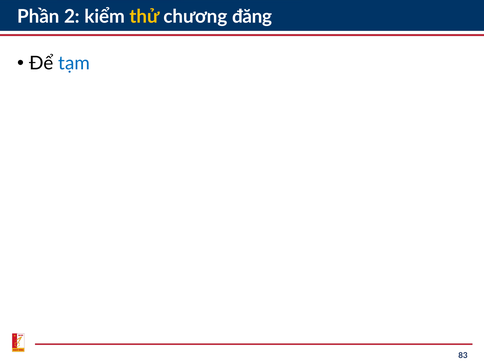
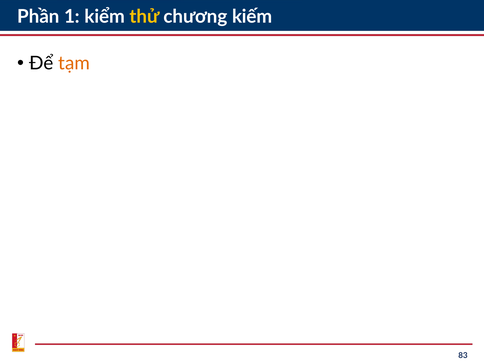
2: 2 -> 1 (72, 17)
đăng: đăng -> kiếm (252, 17)
tạm colour: blue -> orange (74, 63)
